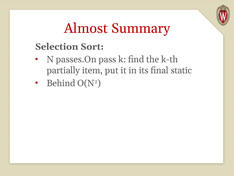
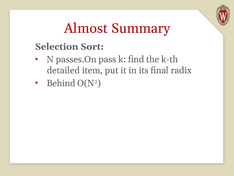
partially: partially -> detailed (63, 70)
static: static -> radix (181, 70)
